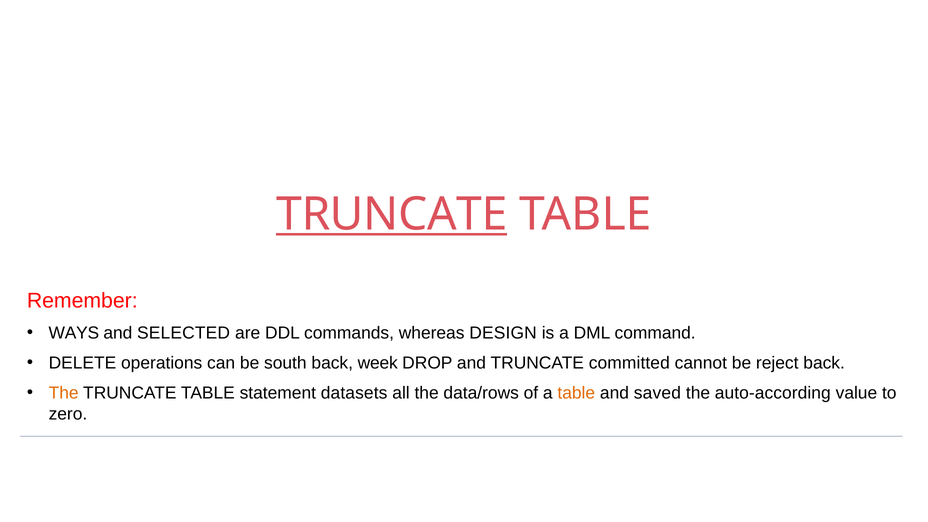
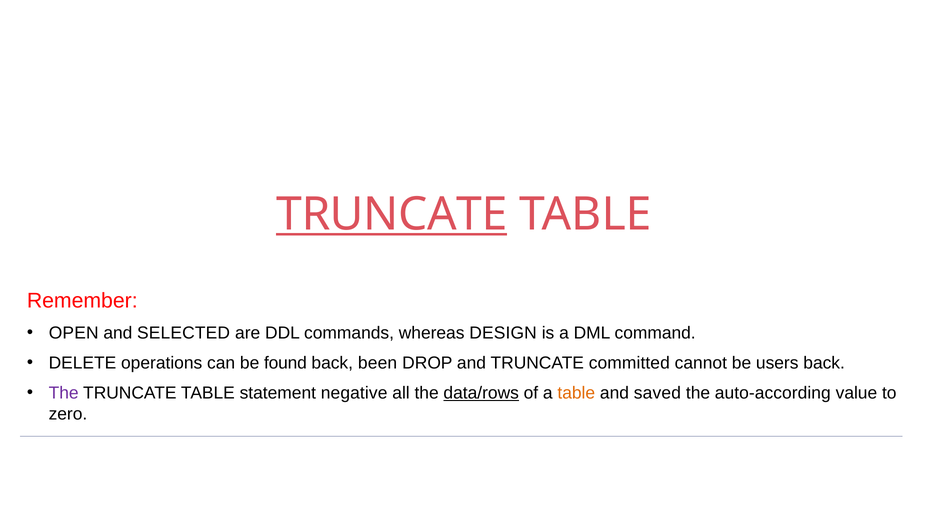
WAYS: WAYS -> OPEN (74, 333)
south: south -> found (285, 363)
week: week -> been (378, 363)
reject: reject -> users (777, 363)
The colour: orange -> purple (64, 393)
datasets: datasets -> negative (354, 393)
data/rows underline: none -> present (481, 393)
